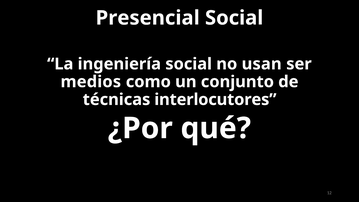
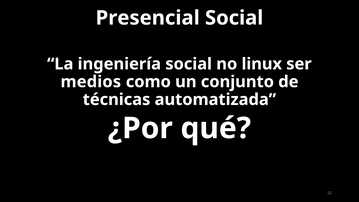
usan: usan -> linux (262, 64)
interlocutores: interlocutores -> automatizada (215, 100)
